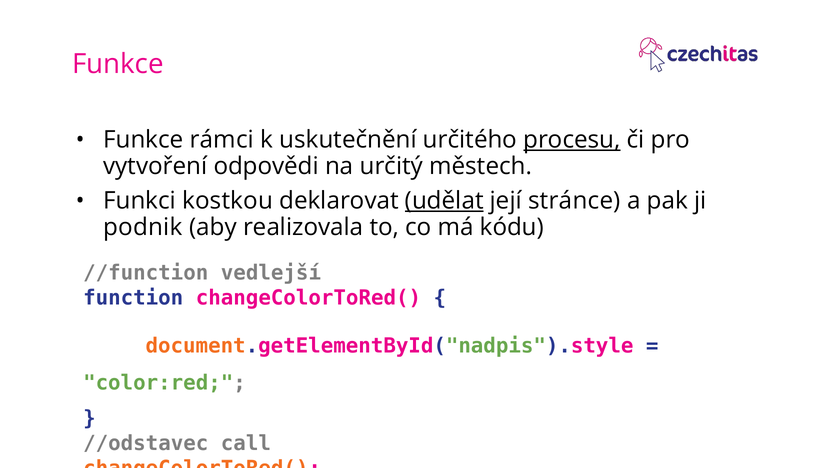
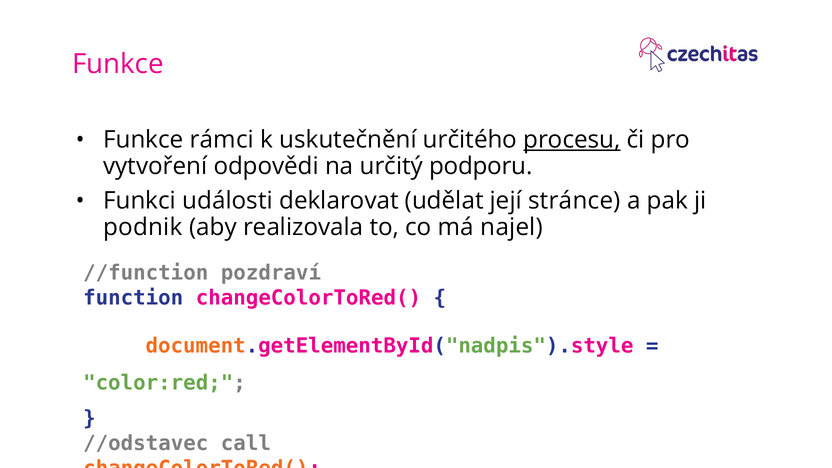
městech: městech -> podporu (481, 166)
kostkou: kostkou -> události (228, 201)
udělat underline: present -> none (444, 201)
kódu: kódu -> najel (512, 227)
vedlejší: vedlejší -> pozdraví (271, 273)
